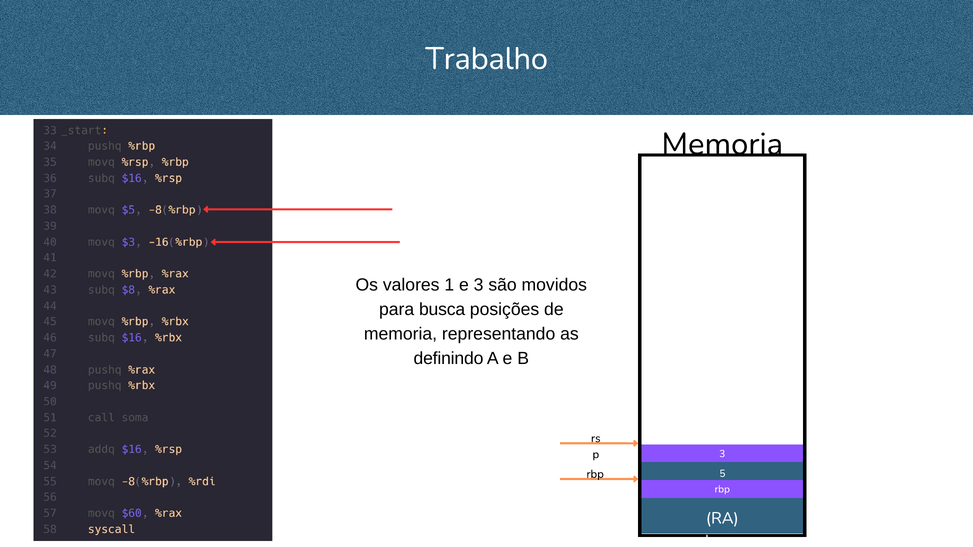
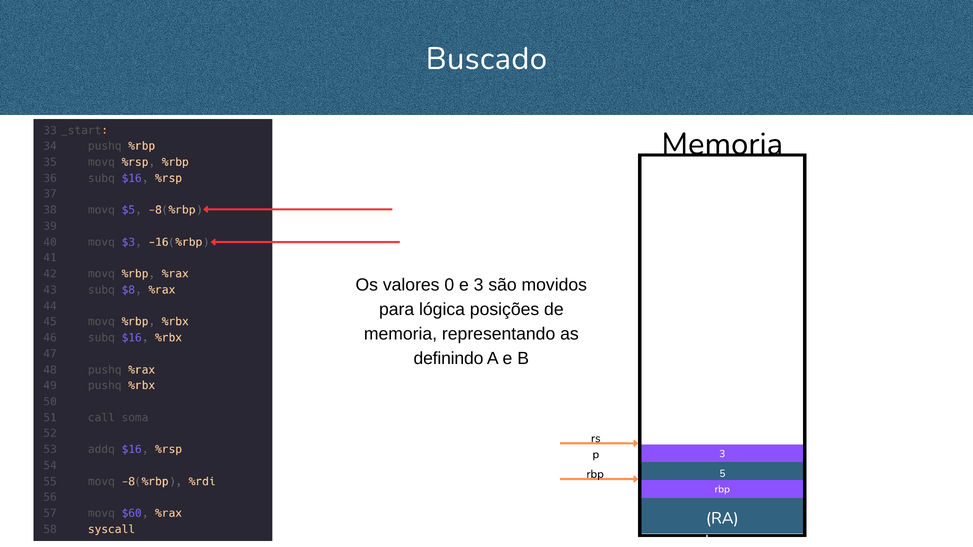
Trabalho: Trabalho -> Buscado (486, 59)
1: 1 -> 0 (449, 285)
busca: busca -> lógica (442, 310)
